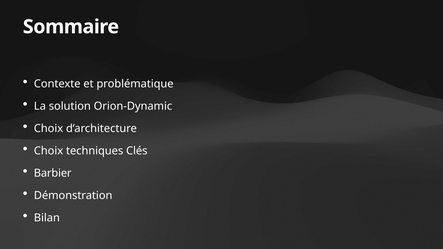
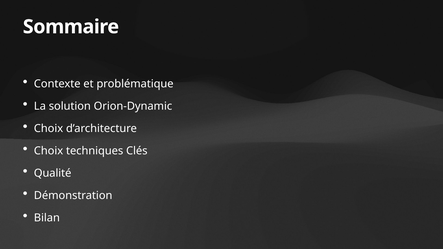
Barbier: Barbier -> Qualité (53, 173)
